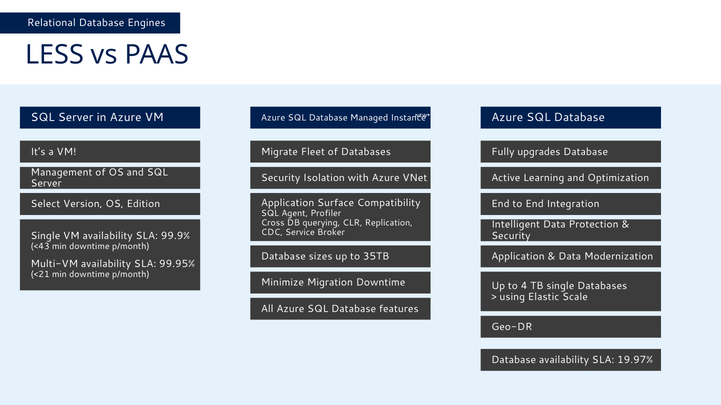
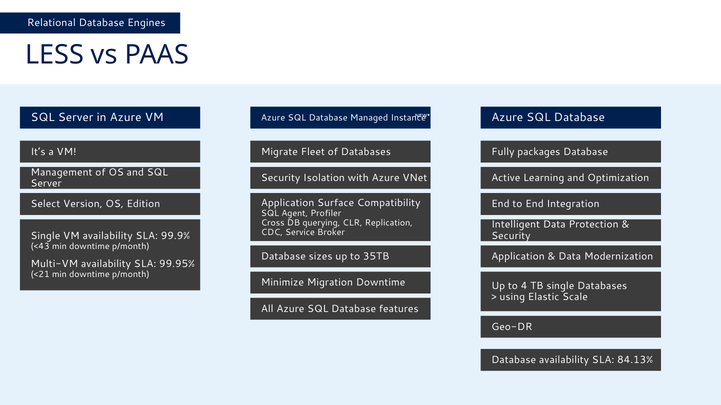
upgrades: upgrades -> packages (539, 152)
19.97%: 19.97% -> 84.13% (635, 360)
